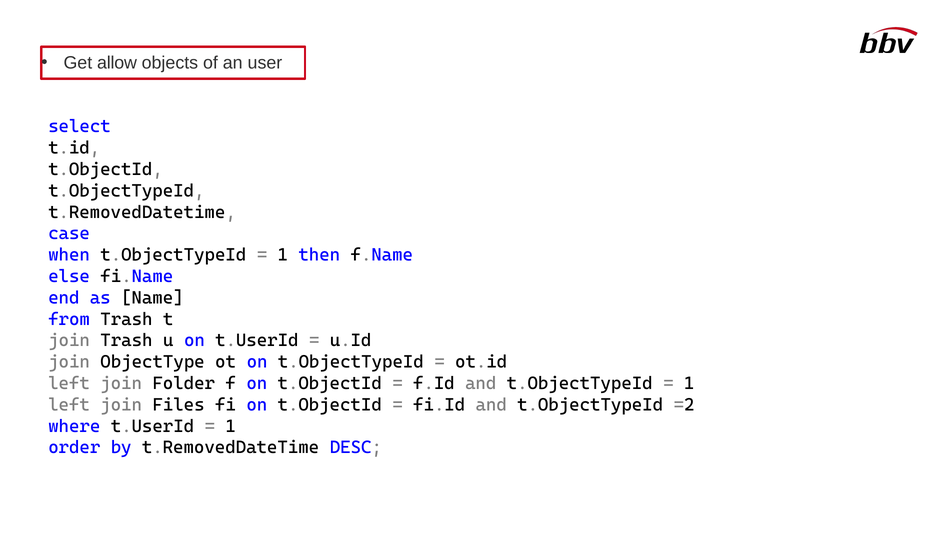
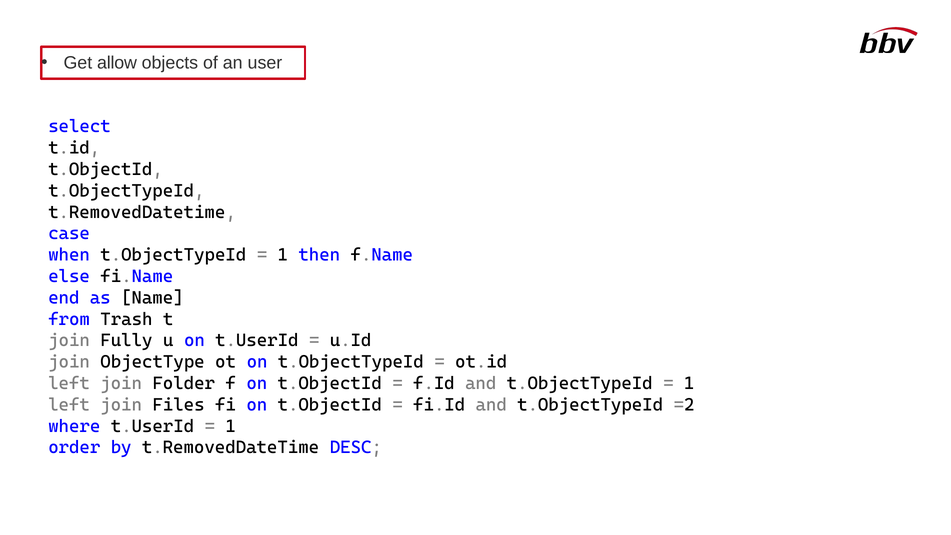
join Trash: Trash -> Fully (126, 340)
